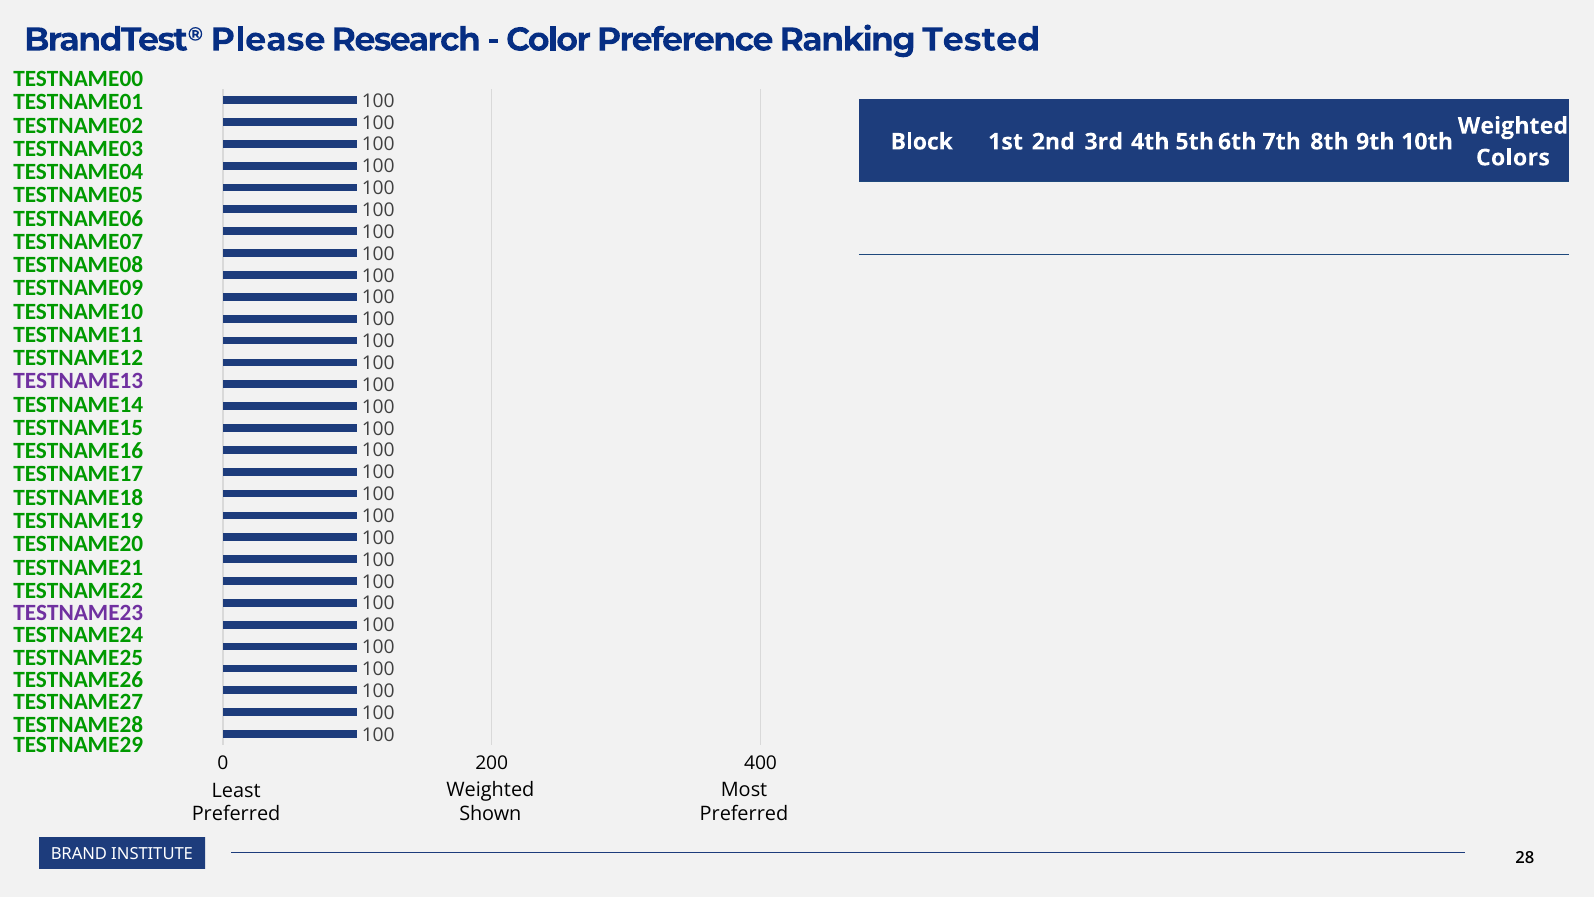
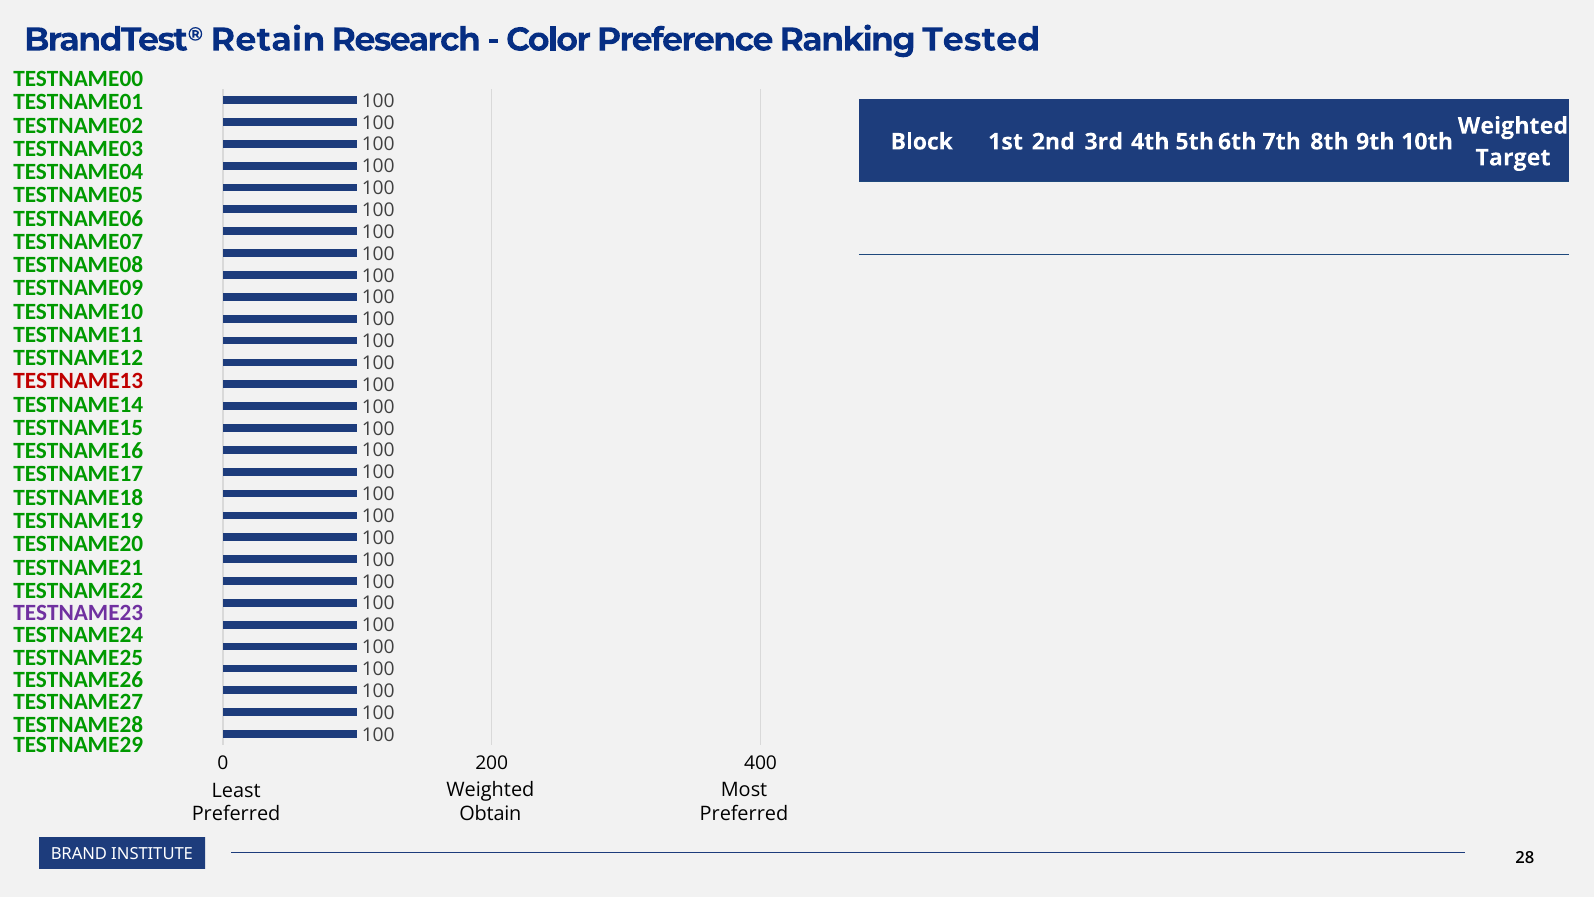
Please: Please -> Retain (268, 40)
Colors: Colors -> Target (1513, 158)
TESTNAME13 colour: purple -> red (78, 381)
Shown: Shown -> Obtain (490, 814)
